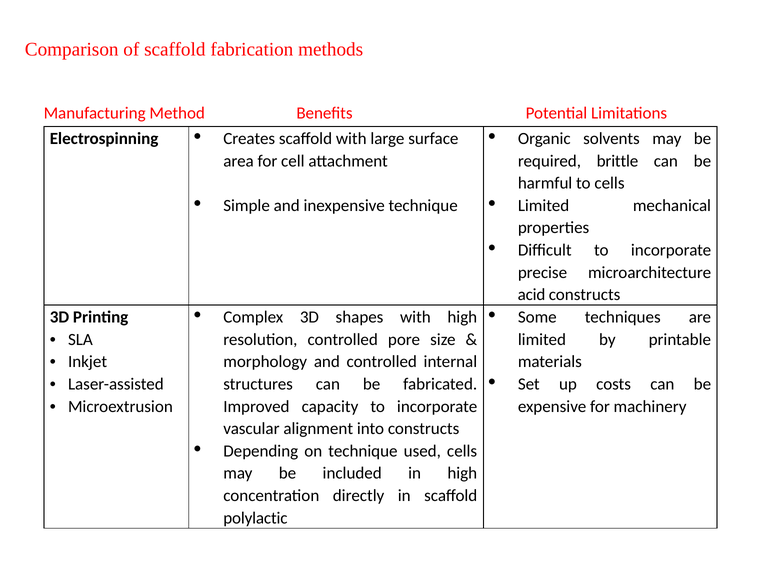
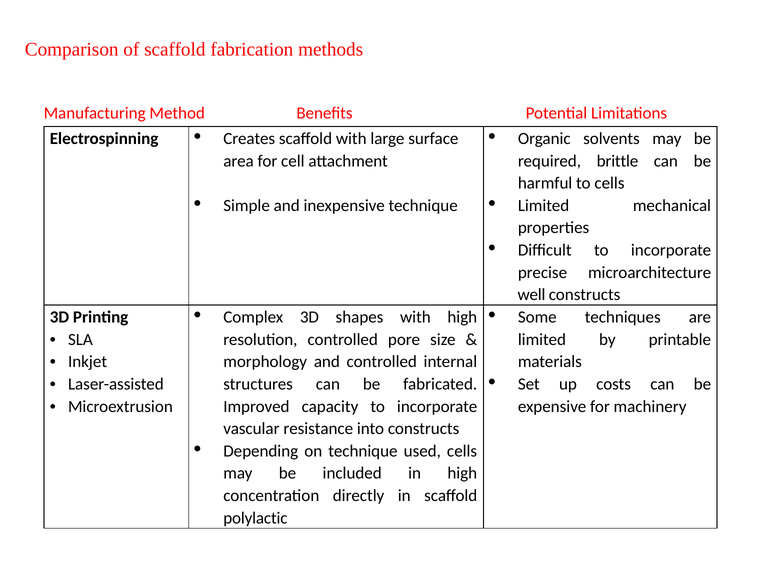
acid: acid -> well (532, 295)
alignment: alignment -> resistance (318, 429)
